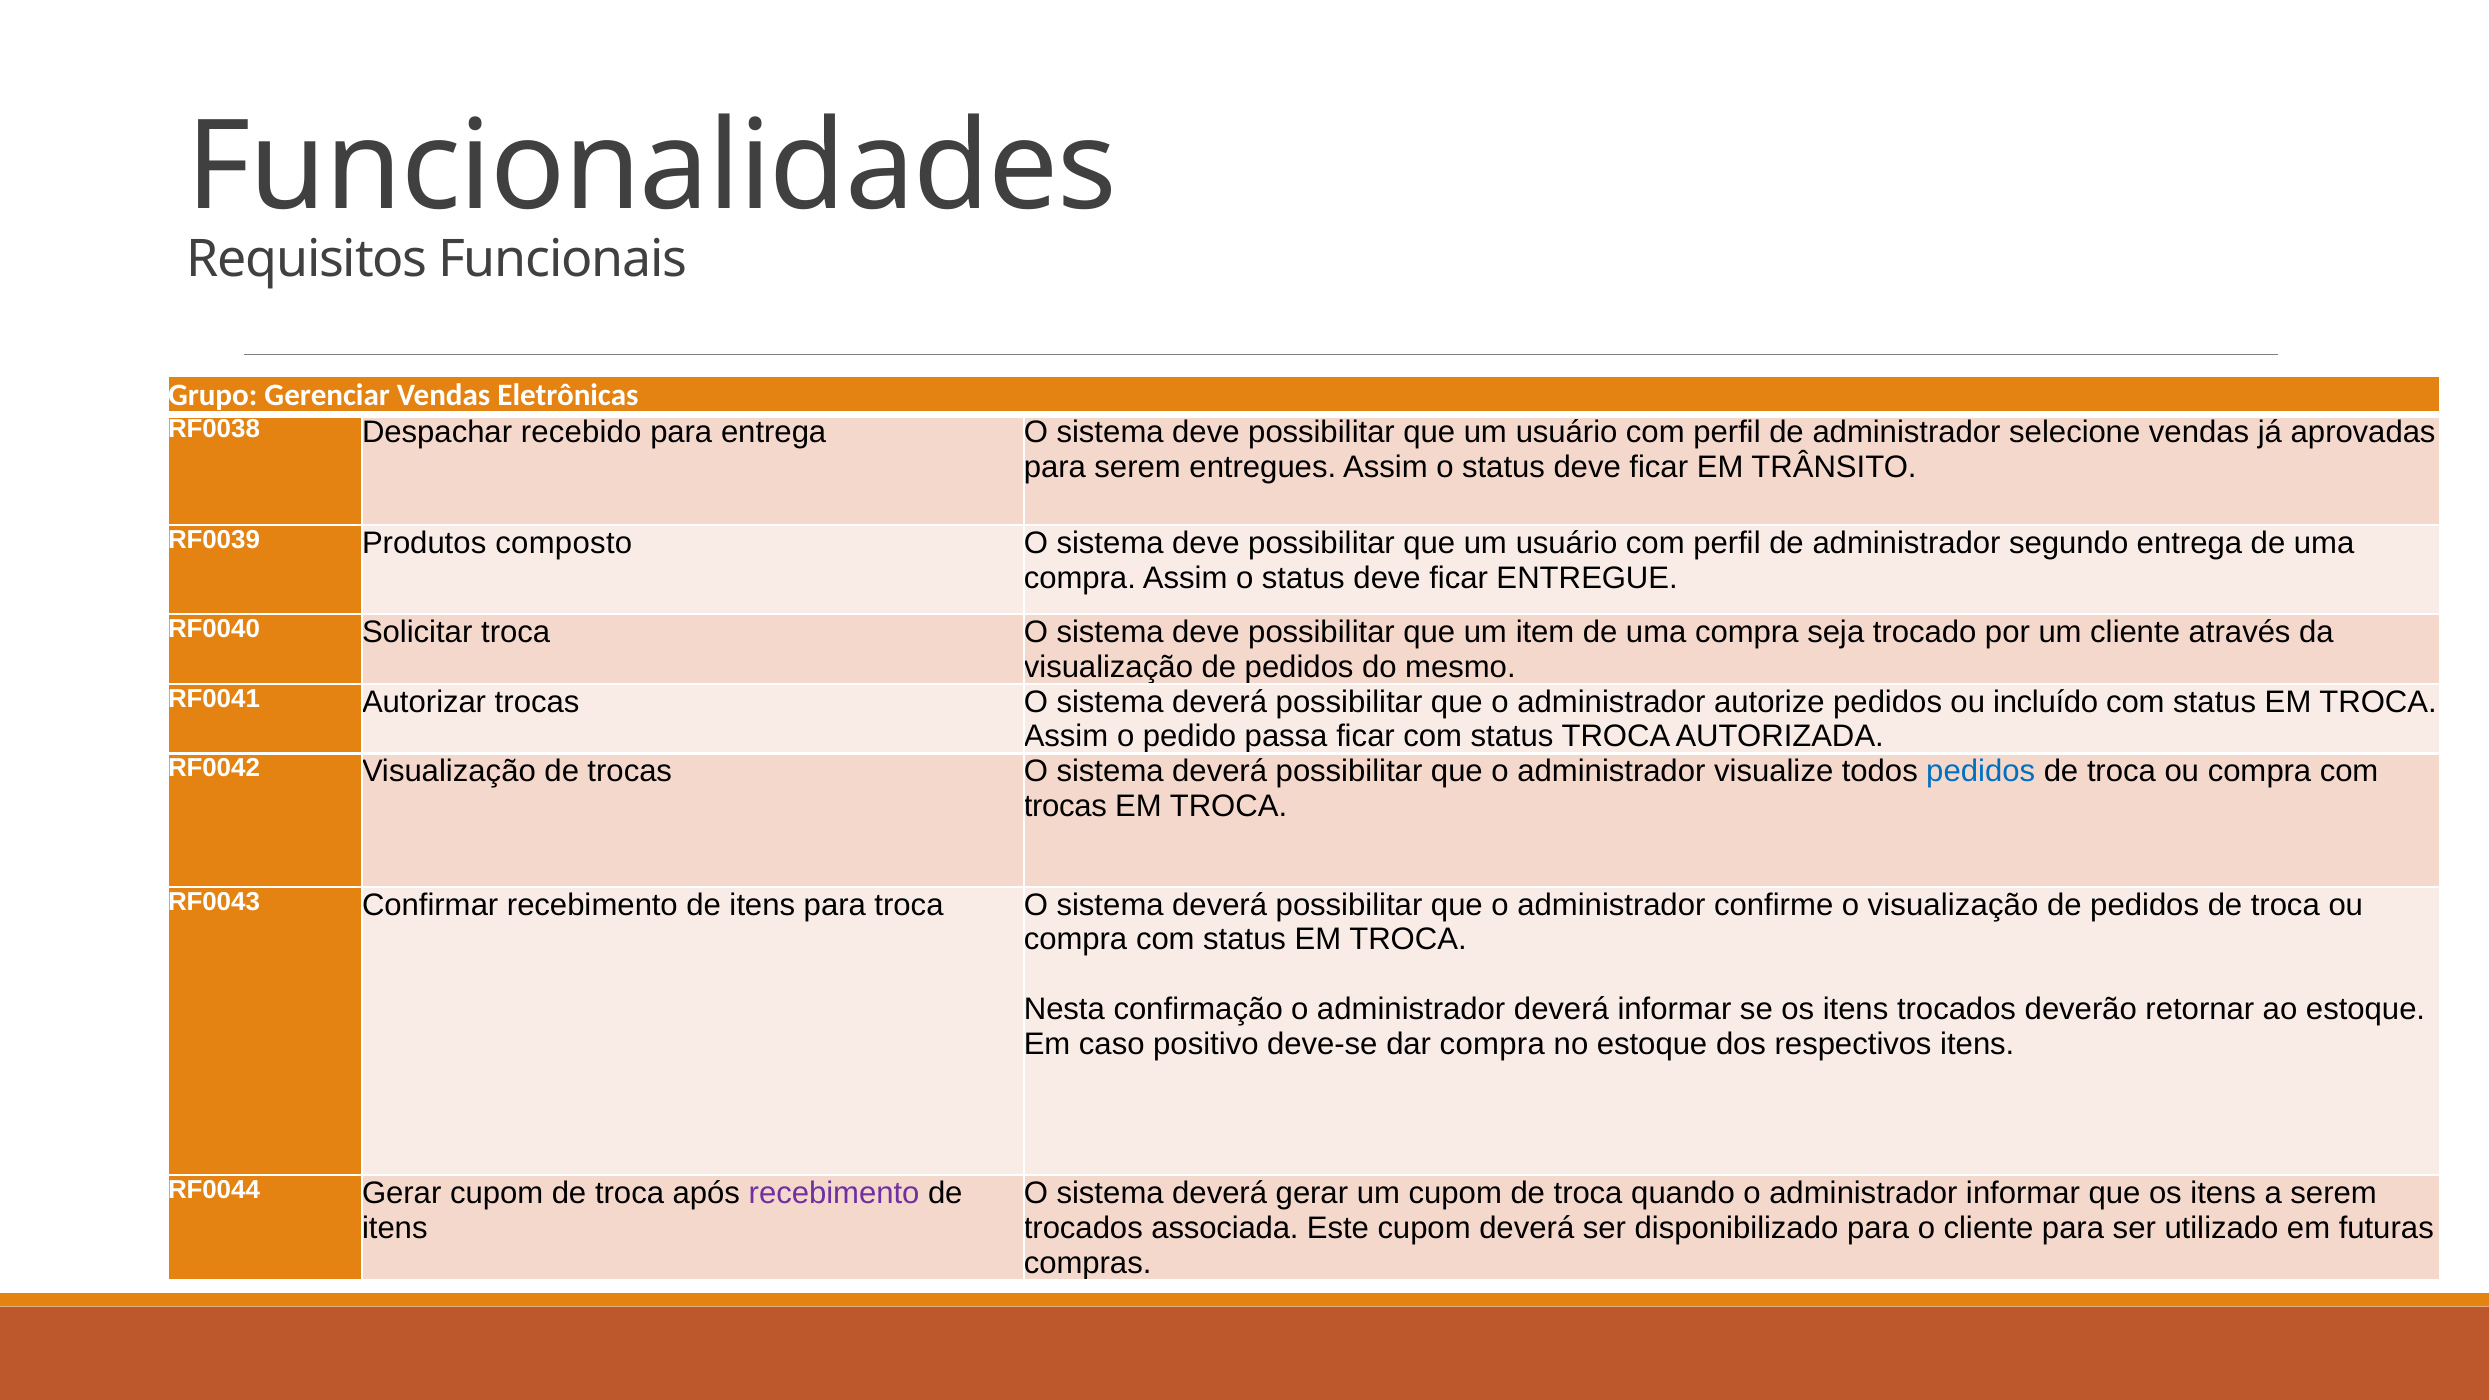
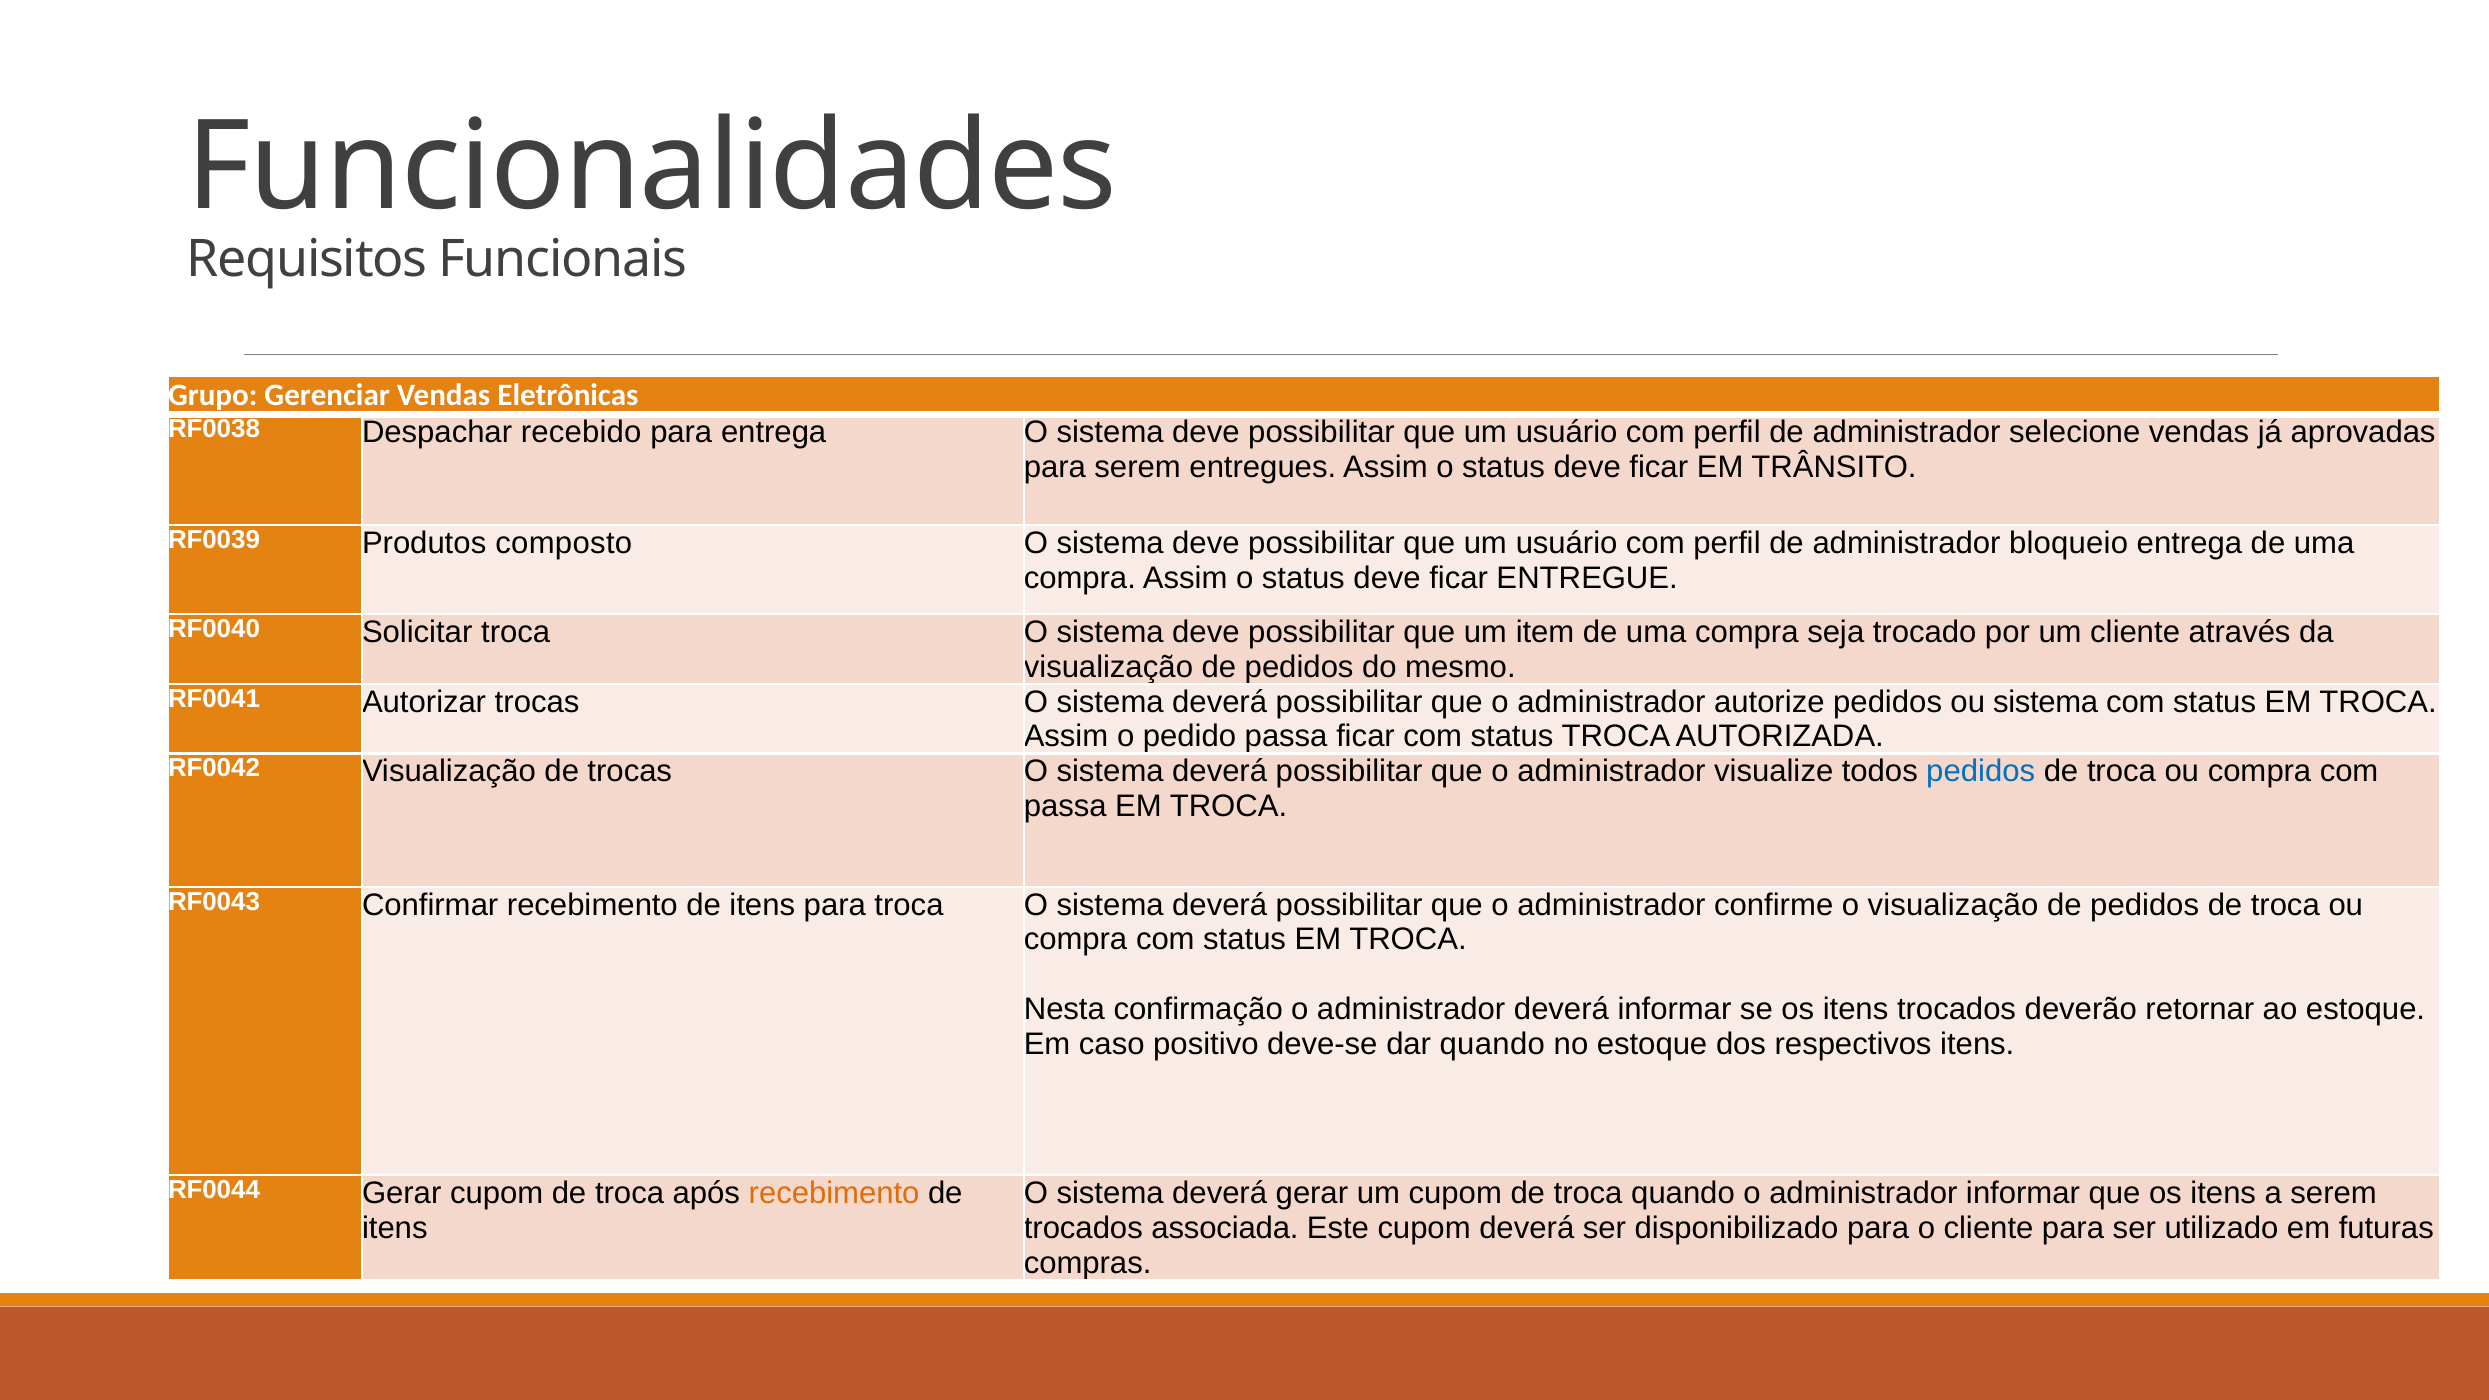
segundo: segundo -> bloqueio (2069, 543)
ou incluído: incluído -> sistema (2046, 702)
trocas: trocas -> passa (1065, 806)
dar compra: compra -> quando (1492, 1044)
recebimento colour: purple -> orange (834, 1193)
